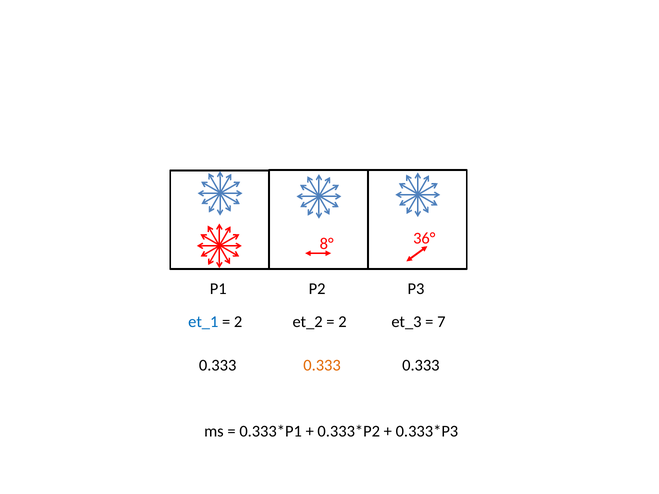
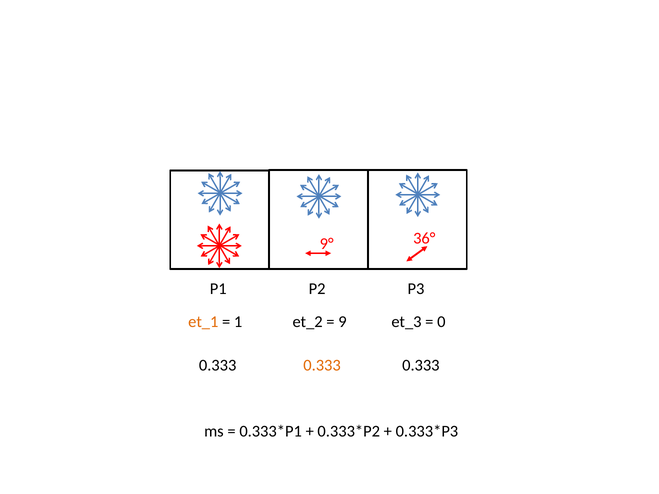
8°: 8° -> 9° (327, 244)
et_1 colour: blue -> orange (203, 322)
2: 2 -> 1 (238, 322)
2: 2 -> 9 (342, 322)
7: 7 -> 0 (441, 322)
